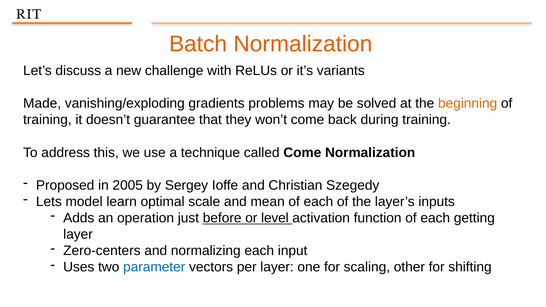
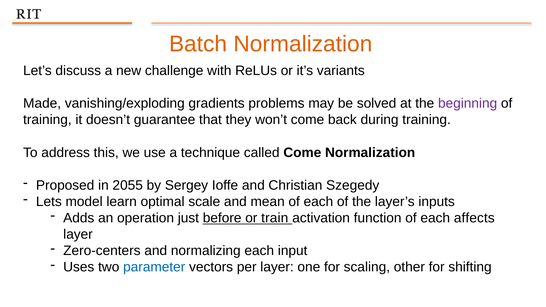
beginning colour: orange -> purple (468, 103)
2005: 2005 -> 2055 (128, 185)
level: level -> train (275, 218)
getting: getting -> affects (474, 218)
